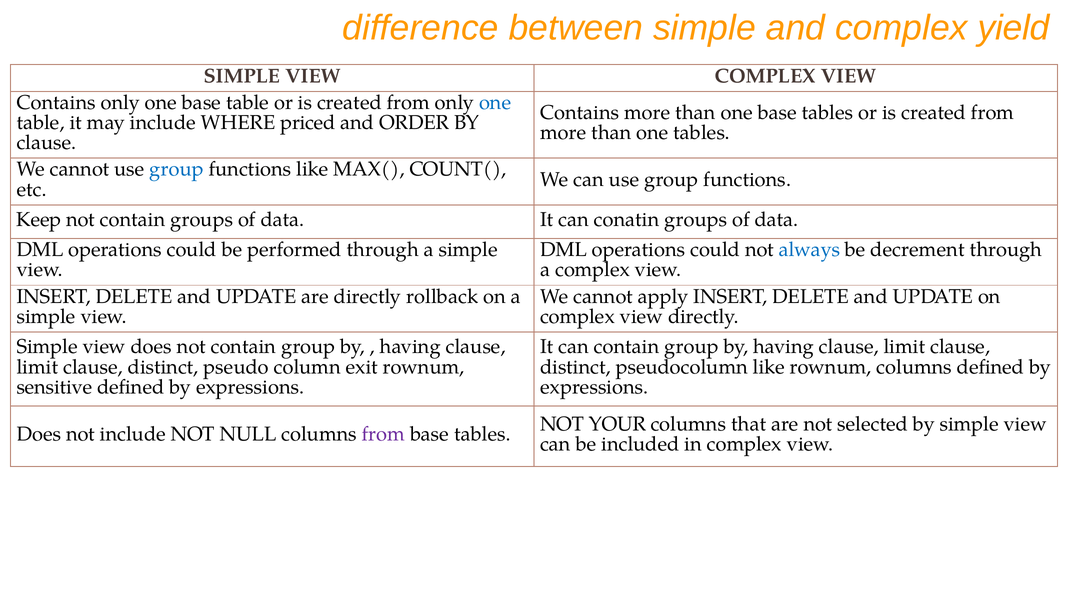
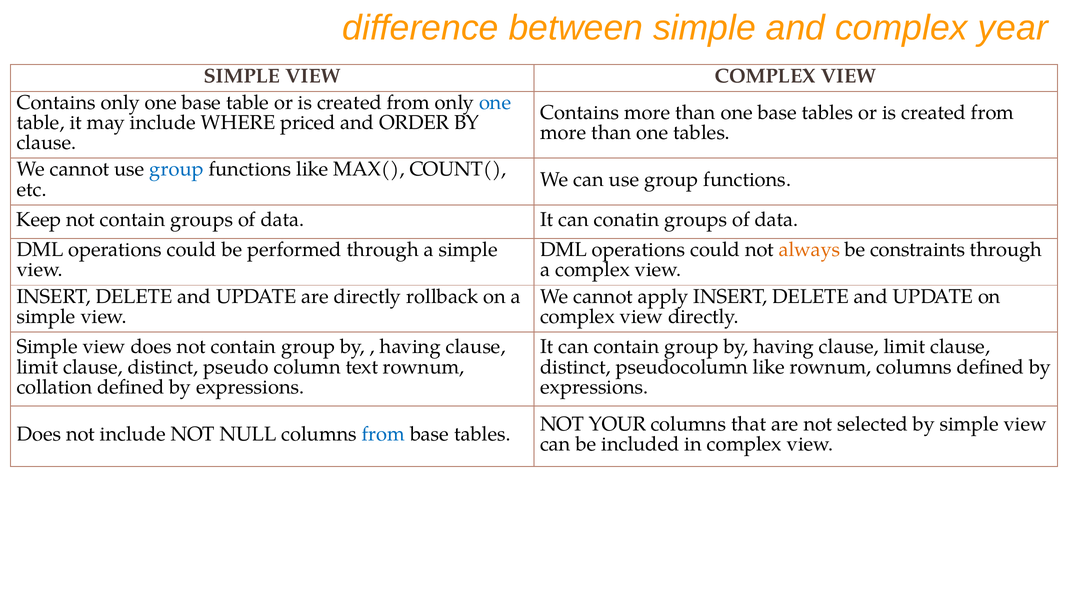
yield: yield -> year (1013, 28)
always colour: blue -> orange (809, 249)
decrement: decrement -> constraints (918, 249)
exit: exit -> text (362, 367)
sensitive: sensitive -> collation (54, 387)
from colour: purple -> blue (383, 434)
